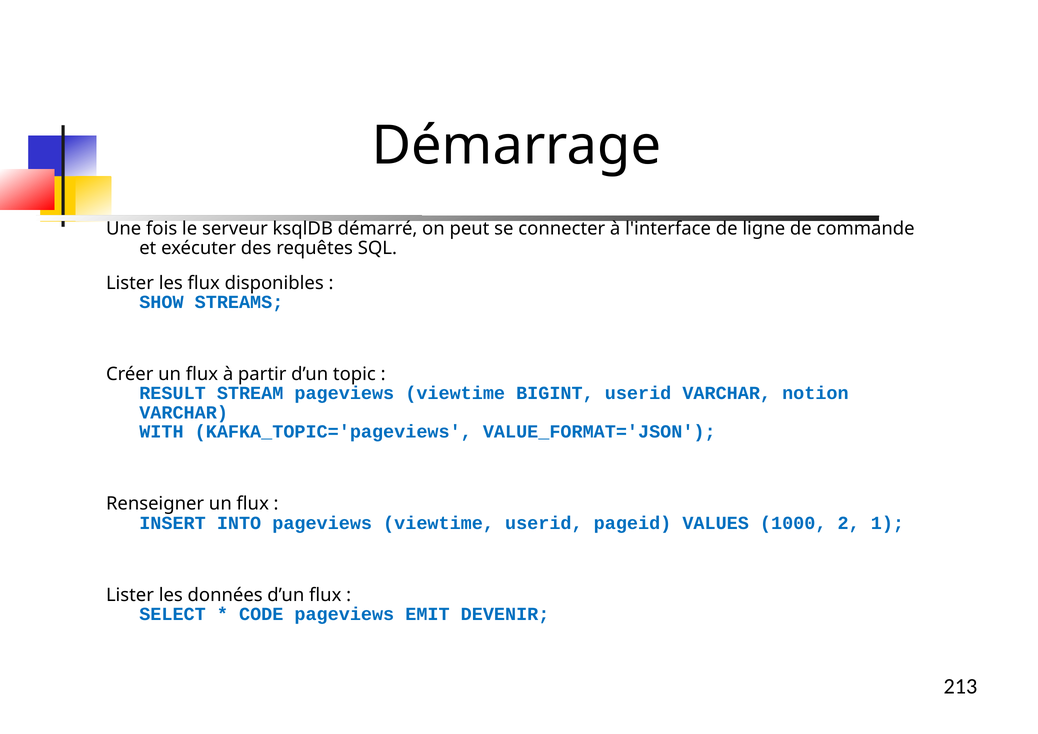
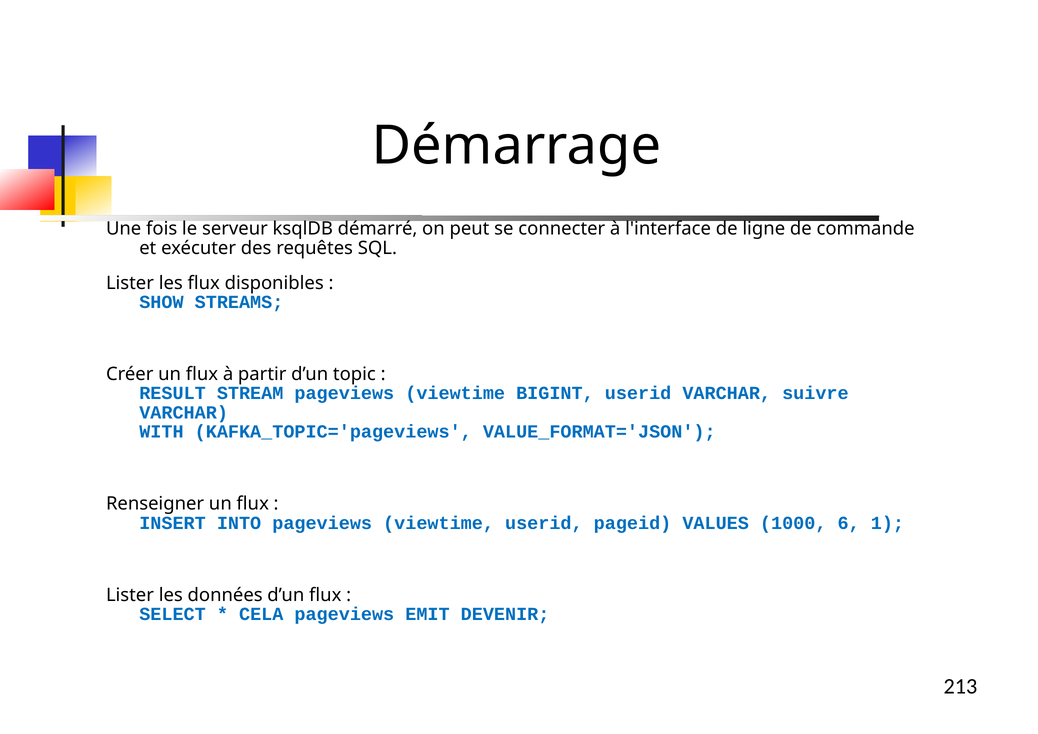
notion: notion -> suivre (815, 393)
2: 2 -> 6 (849, 523)
CODE: CODE -> CELA (261, 614)
